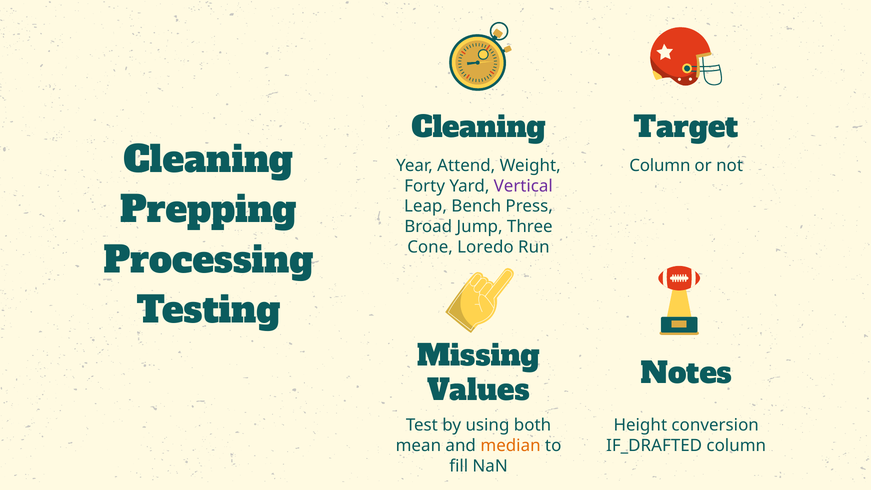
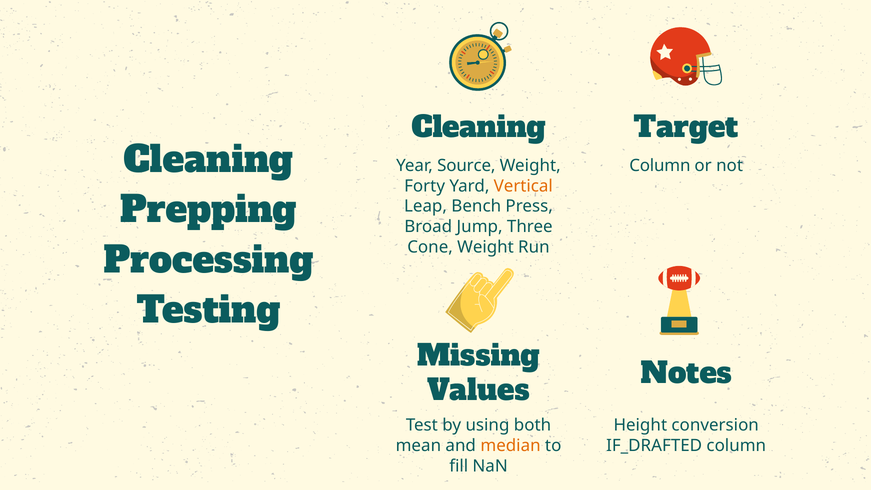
Attend: Attend -> Source (466, 166)
Vertical colour: purple -> orange (523, 186)
Cone Loredo: Loredo -> Weight (485, 247)
